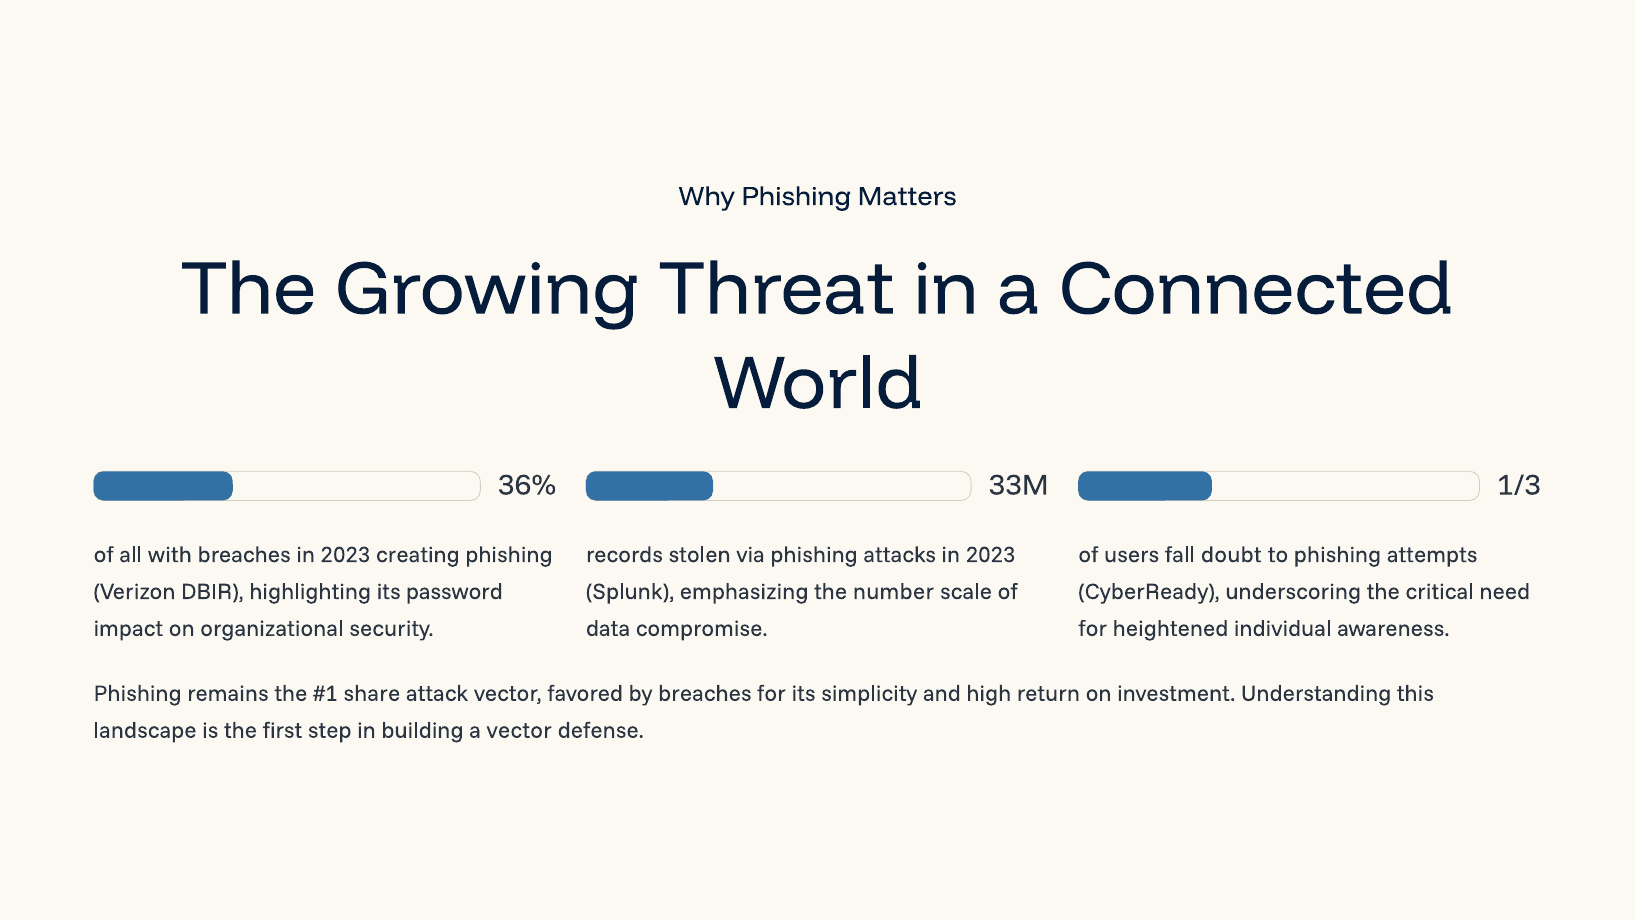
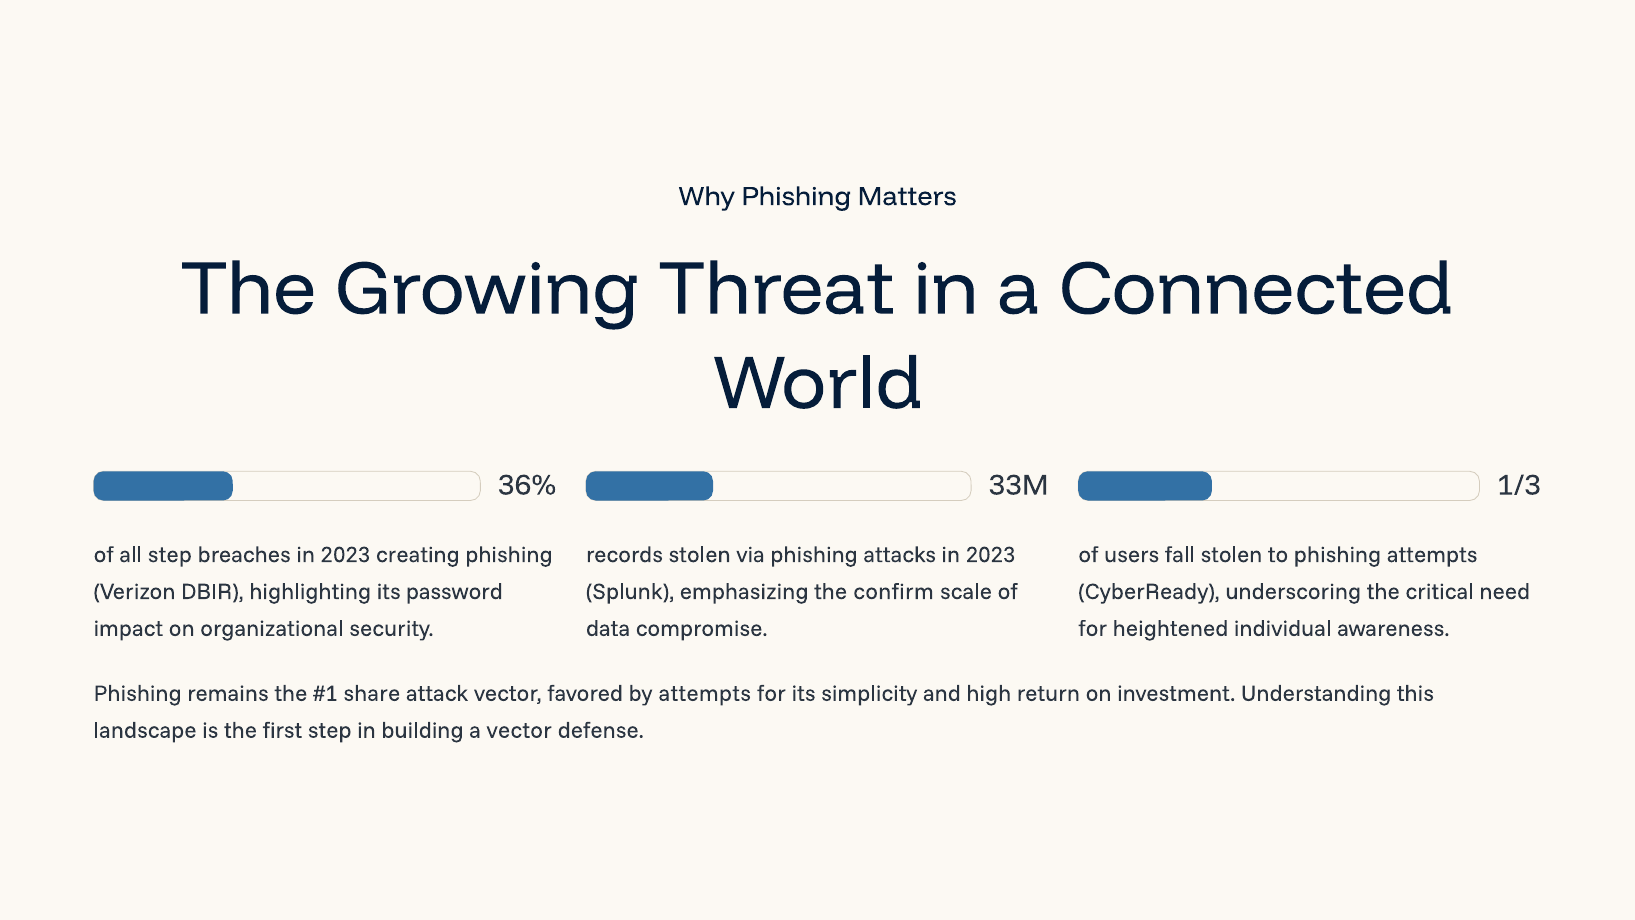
all with: with -> step (170, 554)
fall doubt: doubt -> stolen (1231, 554)
number: number -> confirm (893, 591)
by breaches: breaches -> attempts (705, 693)
